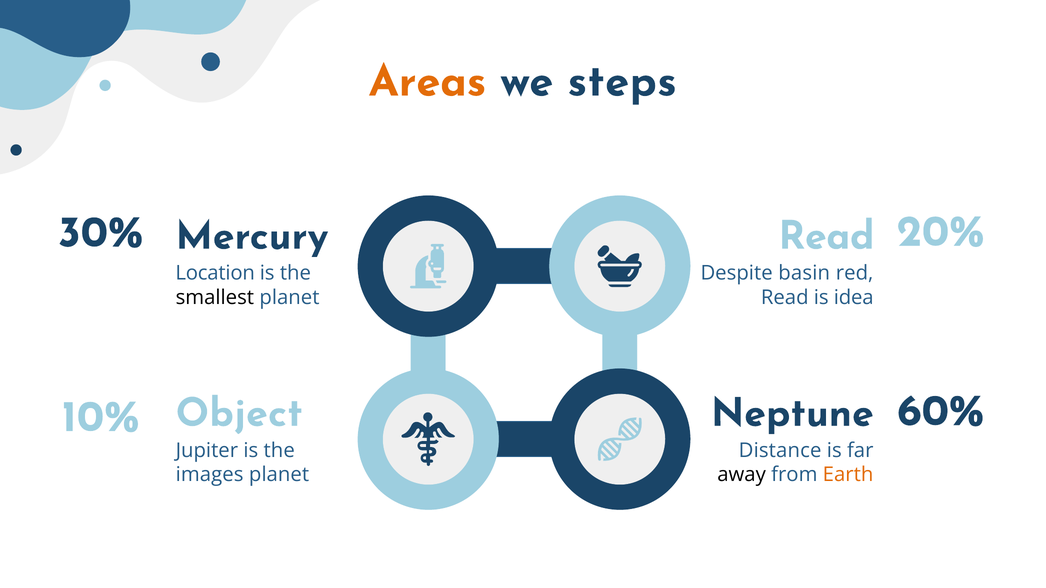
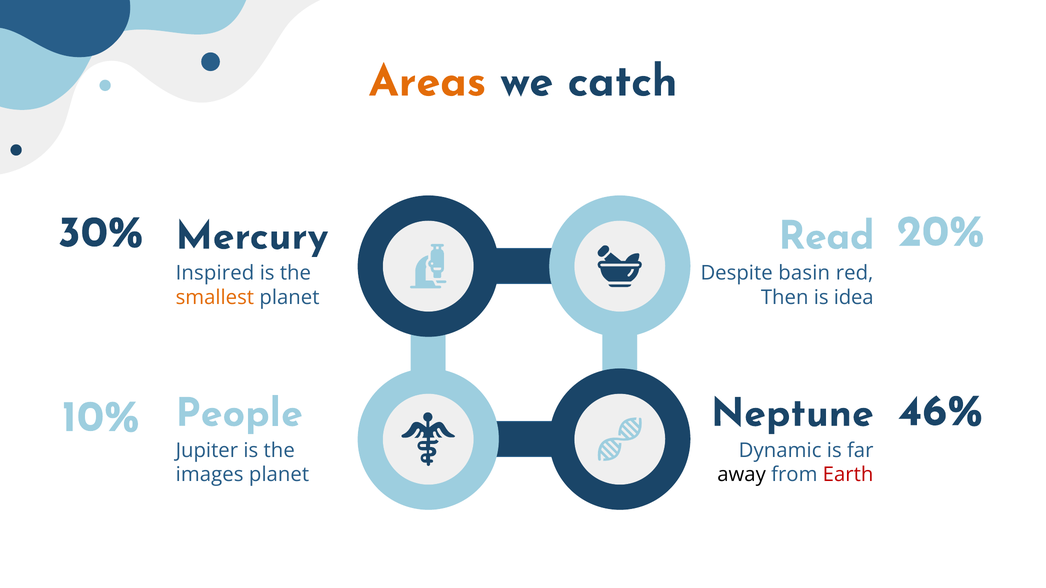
steps: steps -> catch (623, 81)
Location: Location -> Inspired (215, 273)
smallest colour: black -> orange (215, 298)
Read: Read -> Then (785, 298)
Object: Object -> People (239, 413)
60%: 60% -> 46% (940, 411)
Distance: Distance -> Dynamic (780, 451)
Earth colour: orange -> red (848, 475)
